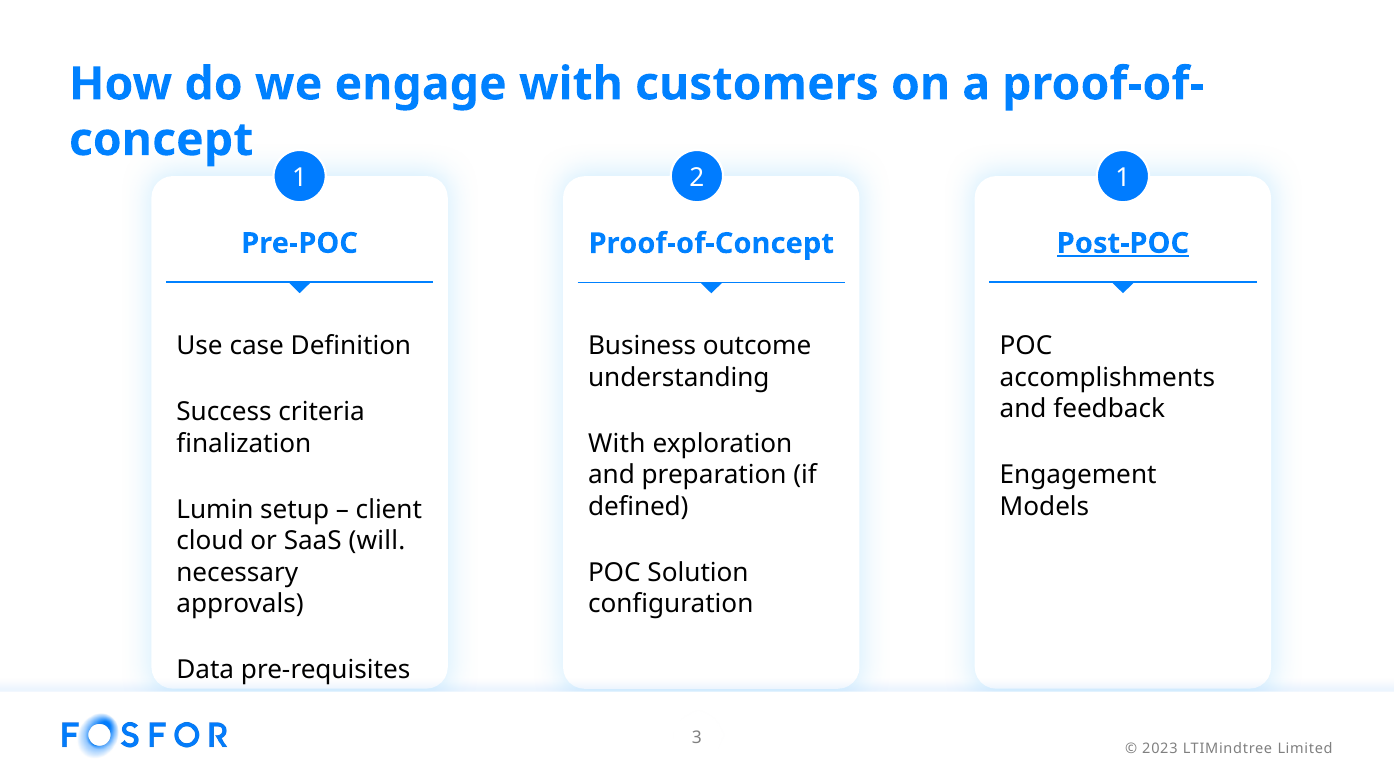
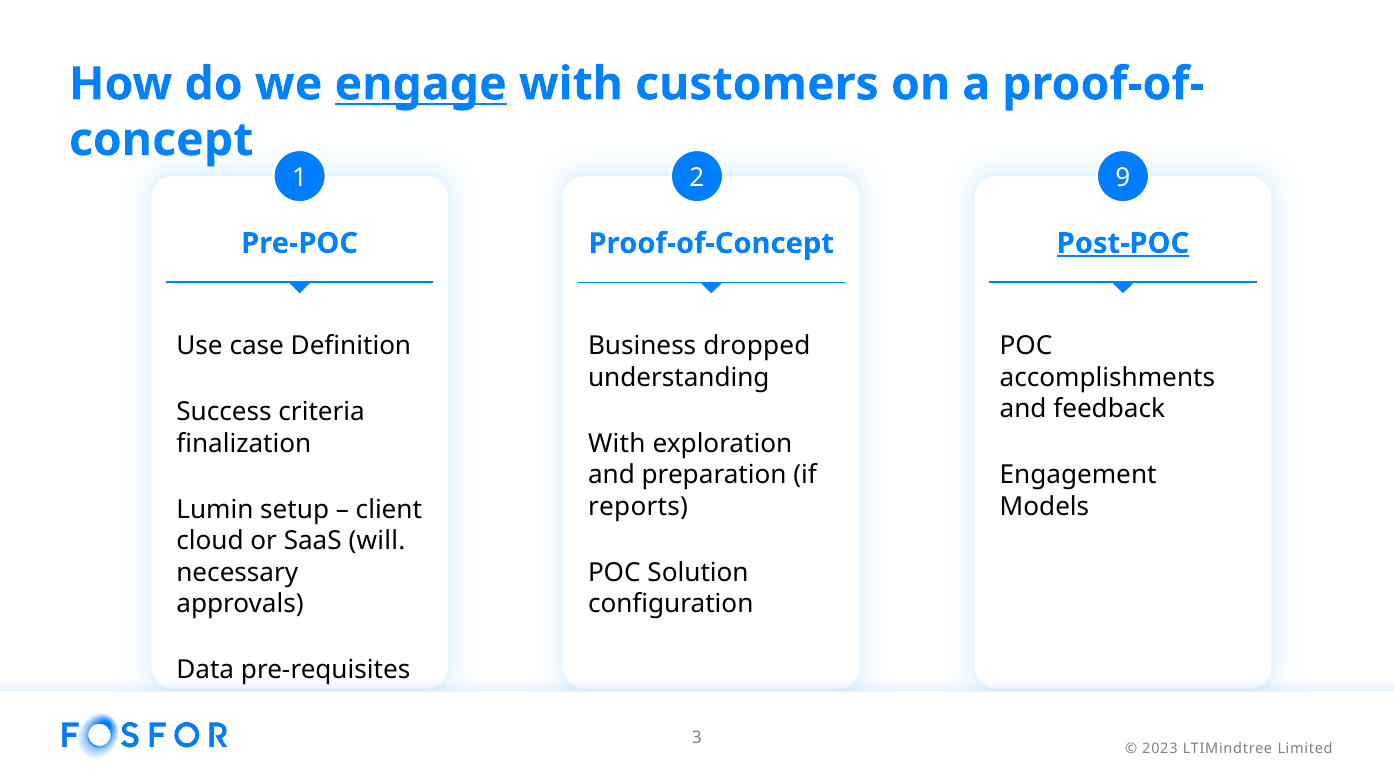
engage underline: none -> present (421, 84)
2 1: 1 -> 9 (1123, 178)
outcome: outcome -> dropped (757, 346)
defined: defined -> reports (638, 507)
